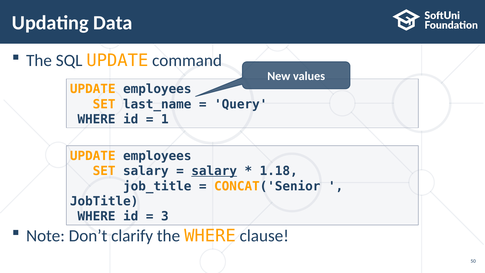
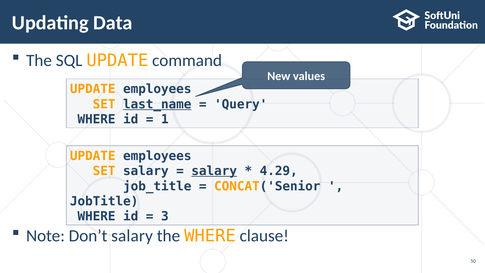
last_name underline: none -> present (157, 104)
1.18: 1.18 -> 4.29 (279, 171)
Don’t clarify: clarify -> salary (132, 236)
